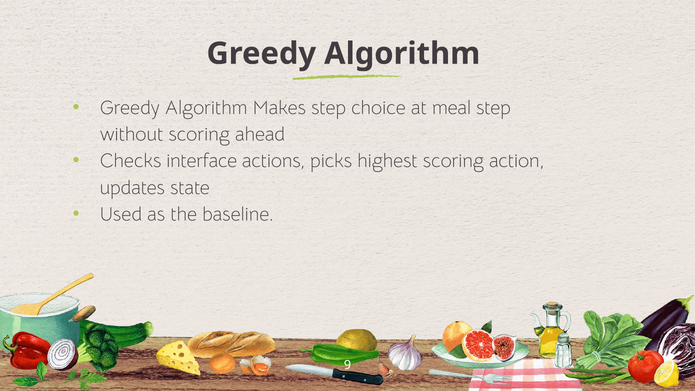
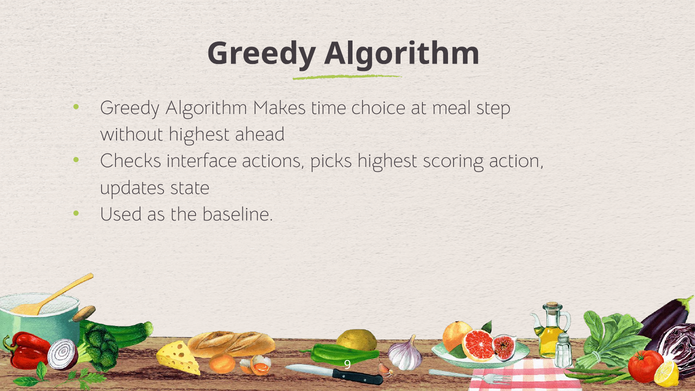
Makes step: step -> time (329, 108)
without scoring: scoring -> highest (199, 134)
